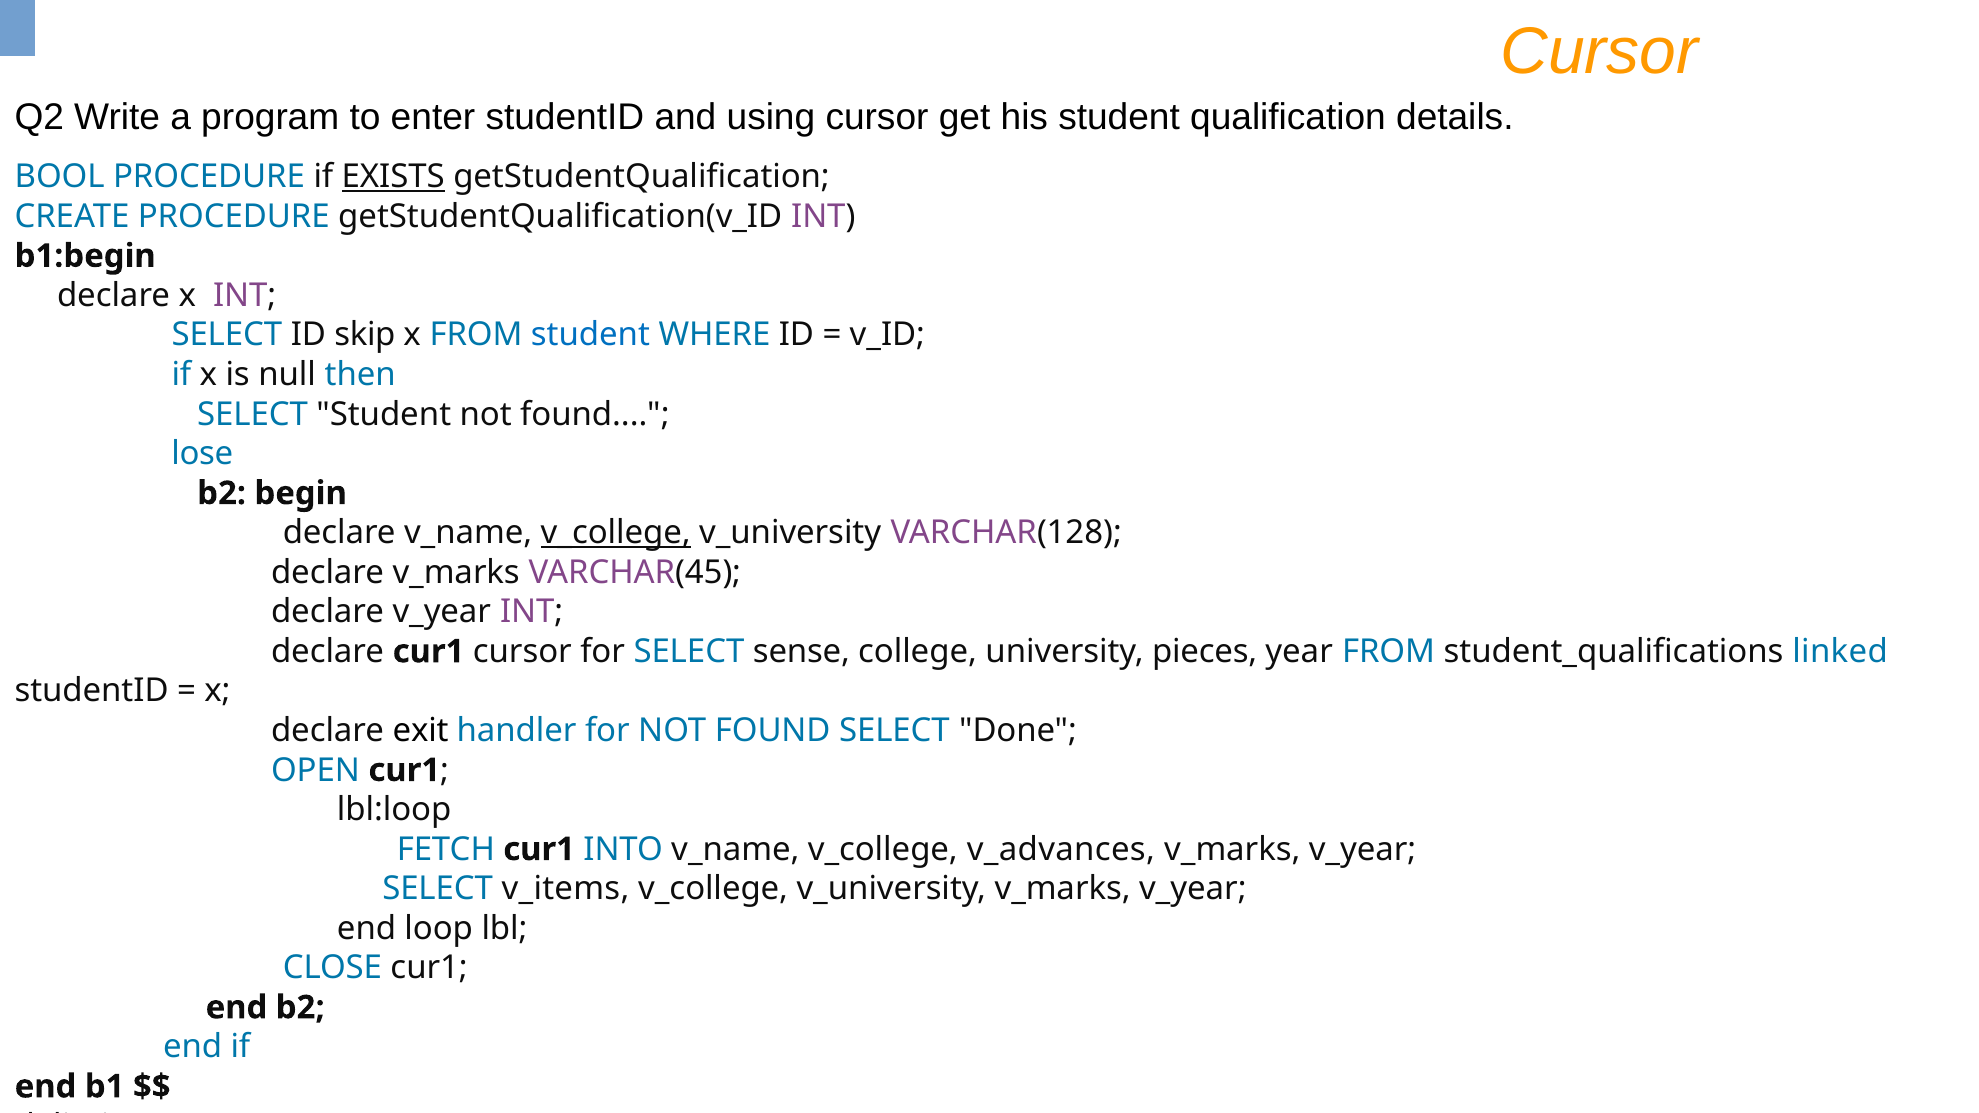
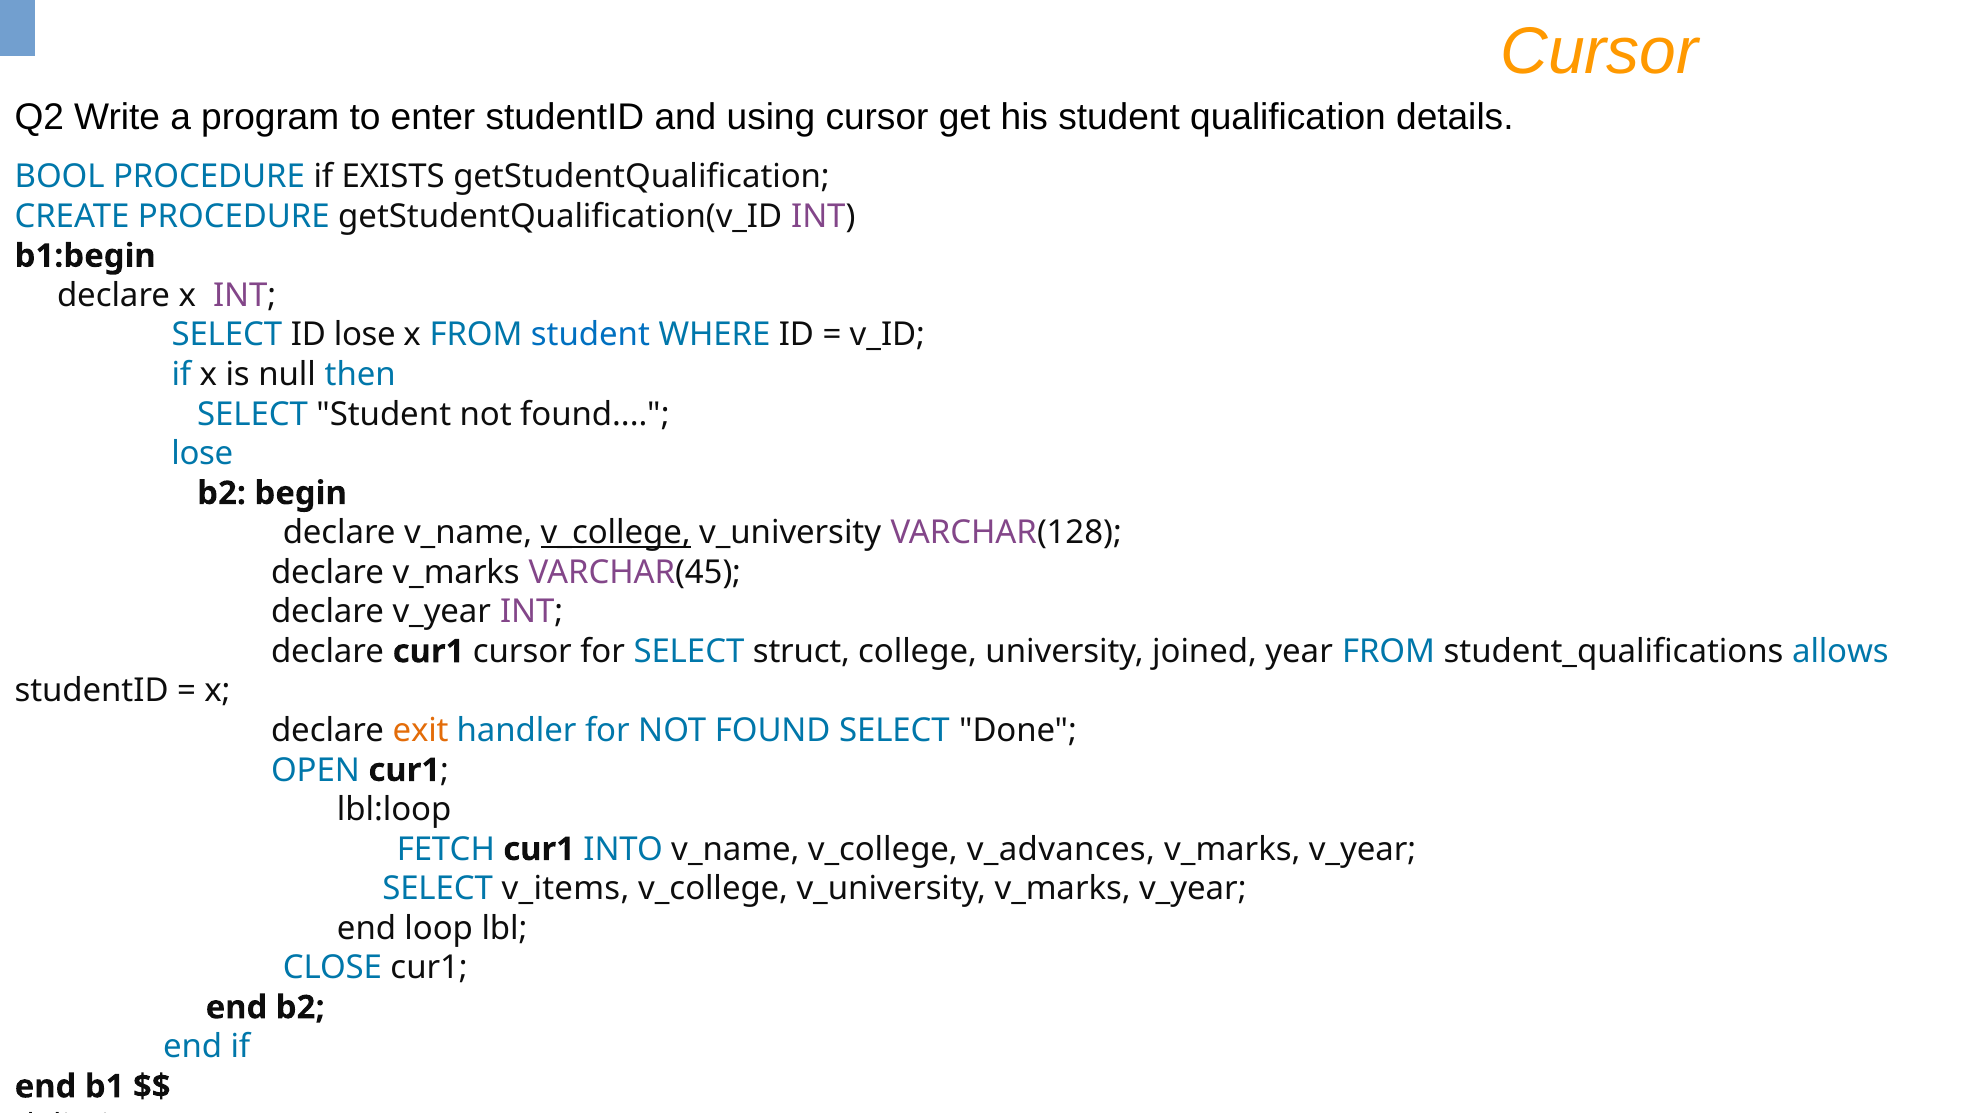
EXISTS underline: present -> none (393, 177)
ID skip: skip -> lose (365, 335)
sense: sense -> struct (801, 652)
pieces: pieces -> joined (1205, 652)
linked: linked -> allows (1840, 652)
exit colour: black -> orange (421, 731)
